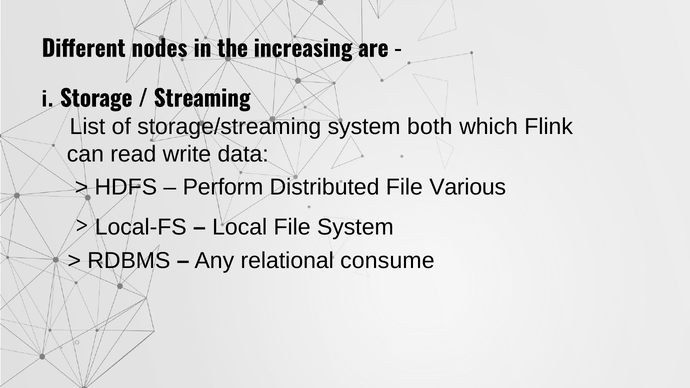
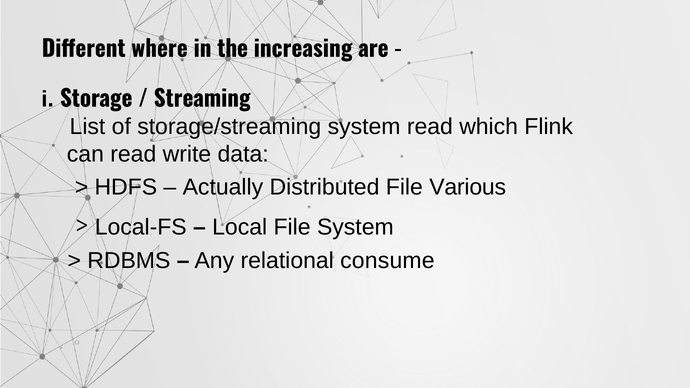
nodes: nodes -> where (160, 49)
system both: both -> read (430, 127)
Perform: Perform -> Actually (223, 187)
